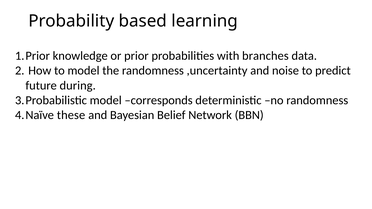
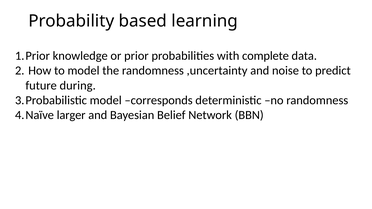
branches: branches -> complete (266, 56)
these: these -> larger (71, 115)
